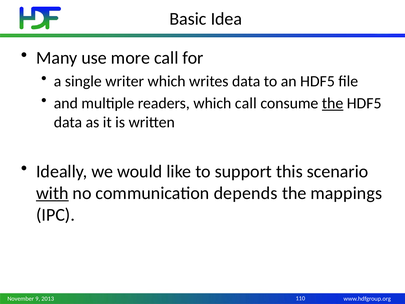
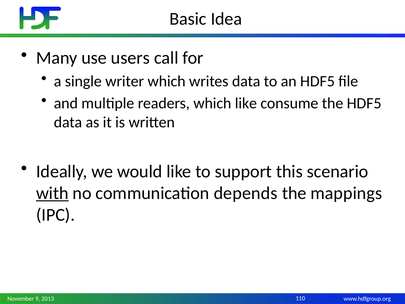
more: more -> users (130, 58)
which call: call -> like (246, 103)
the underline: present -> none (333, 103)
